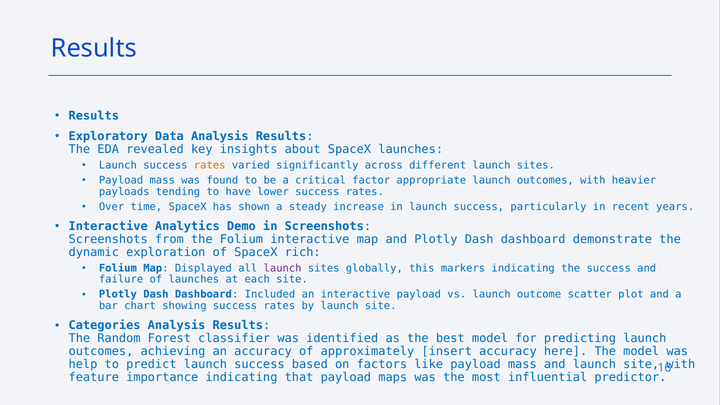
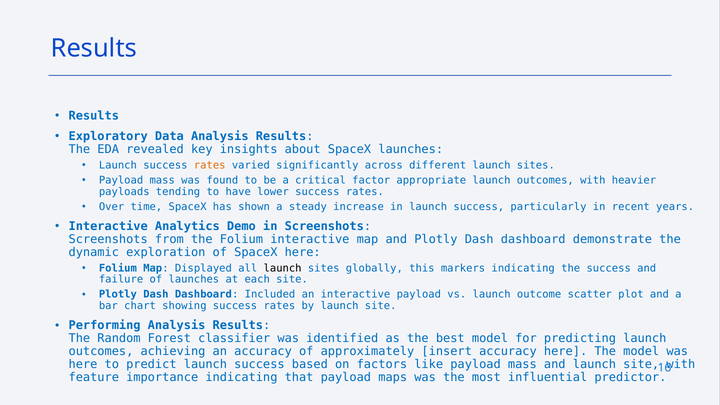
SpaceX rich: rich -> here (303, 252)
launch colour: purple -> black (283, 268)
Categories: Categories -> Performing (105, 326)
help: help -> here (83, 364)
